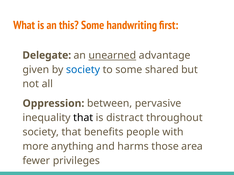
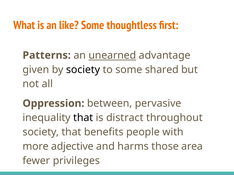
this: this -> like (69, 25)
handwriting: handwriting -> thoughtless (132, 25)
Delegate: Delegate -> Patterns (47, 55)
society colour: blue -> black (83, 70)
anything: anything -> adjective (72, 147)
